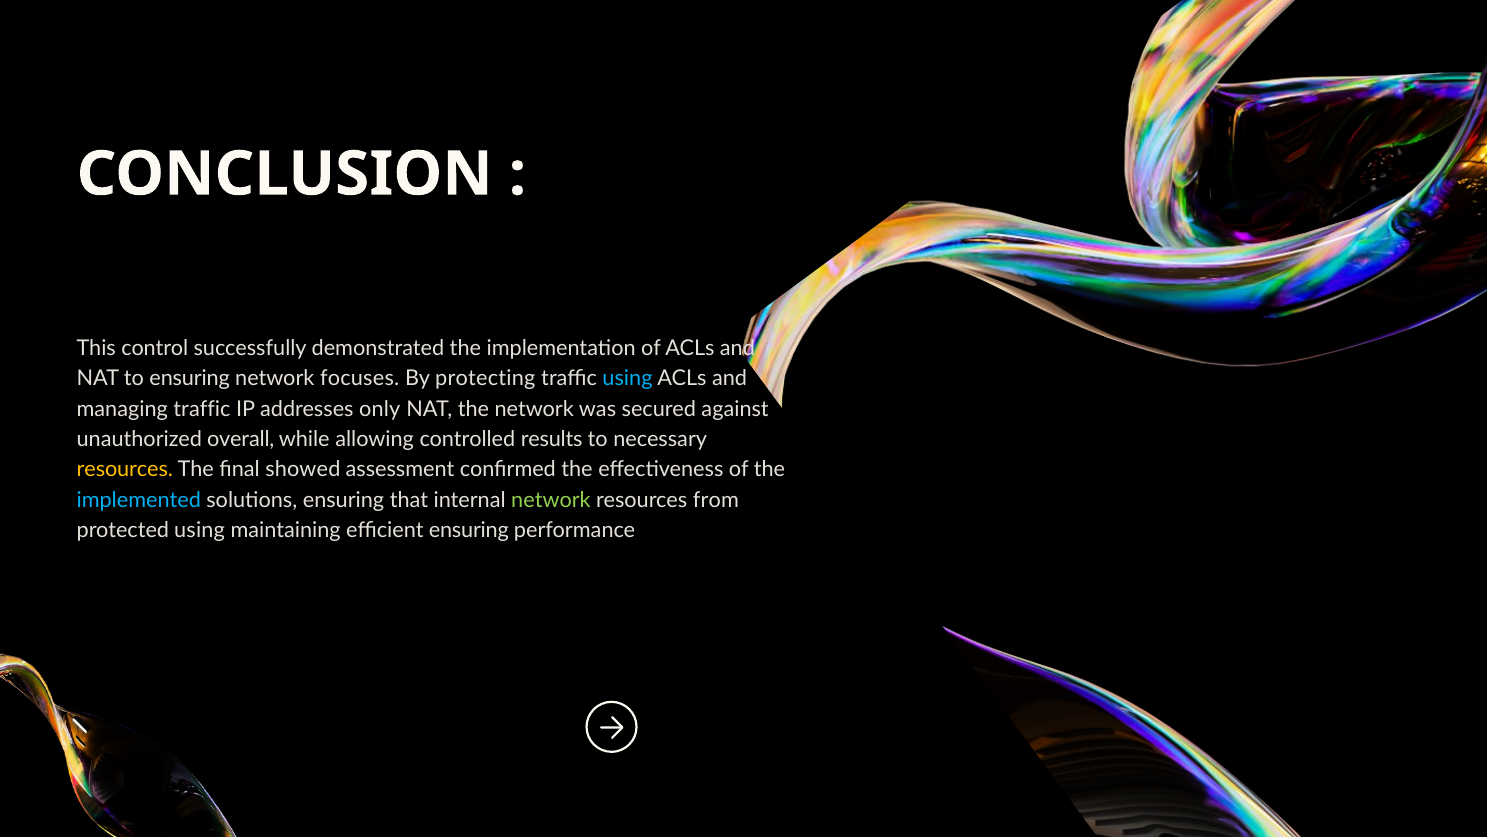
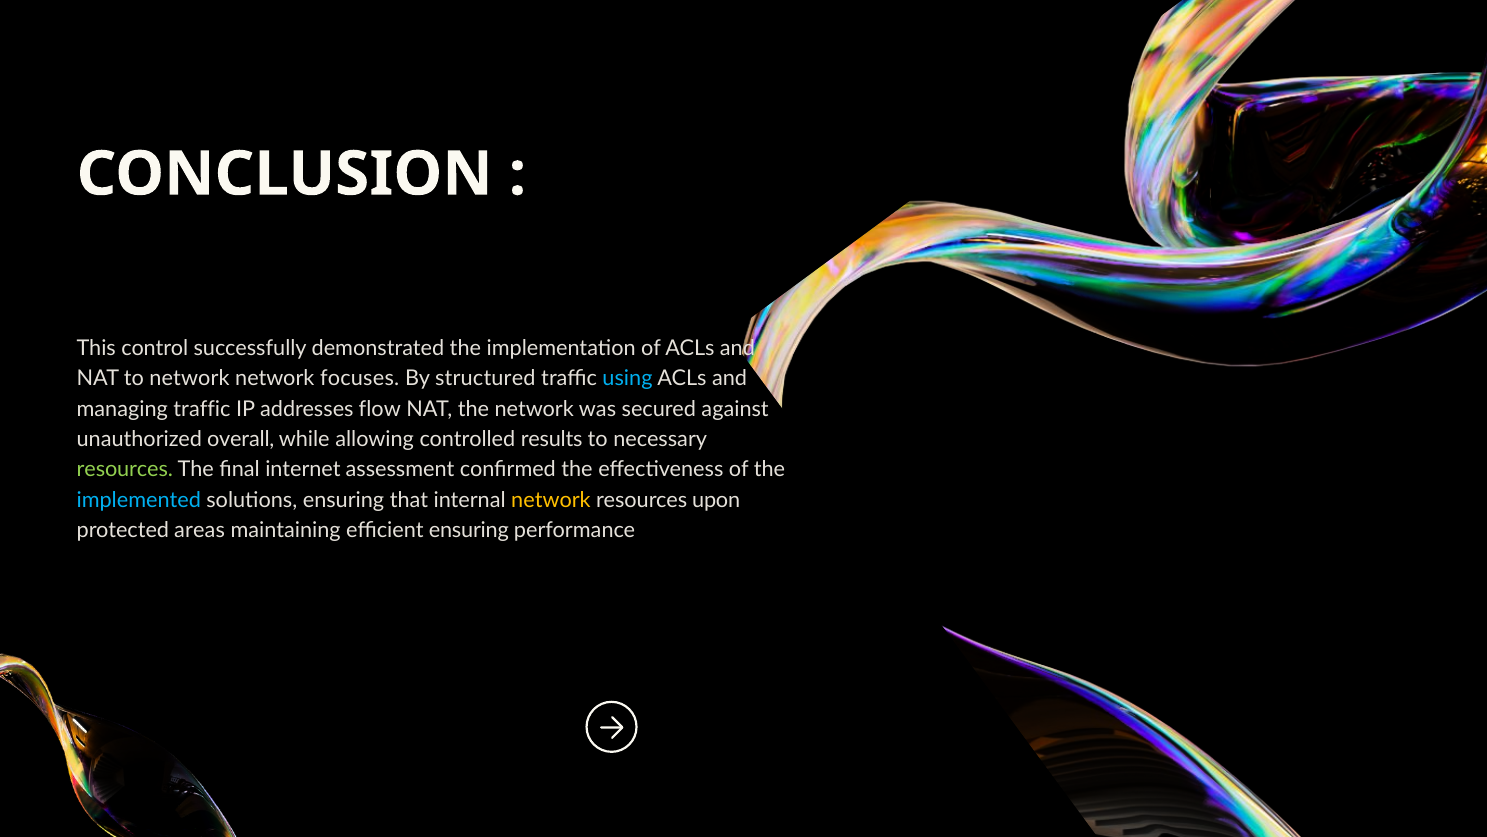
to ensuring: ensuring -> network (190, 378)
protecting: protecting -> structured (485, 378)
only: only -> flow (380, 409)
resources colour: yellow -> light green (125, 470)
showed: showed -> internet (303, 470)
network colour: light green -> yellow (551, 500)
from: from -> upon (716, 500)
protected using: using -> areas (200, 530)
